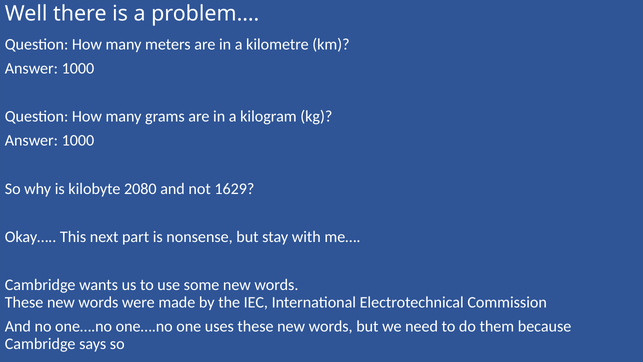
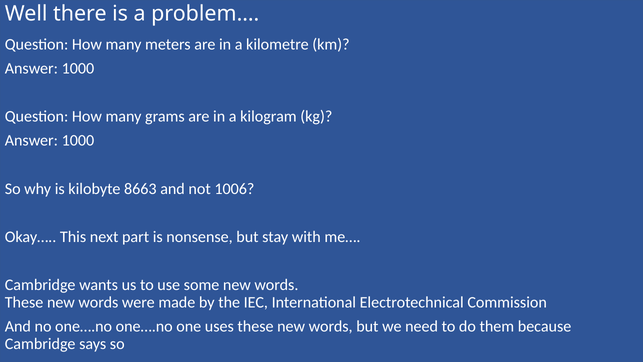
2080: 2080 -> 8663 (140, 189)
1629: 1629 -> 1006 (234, 189)
